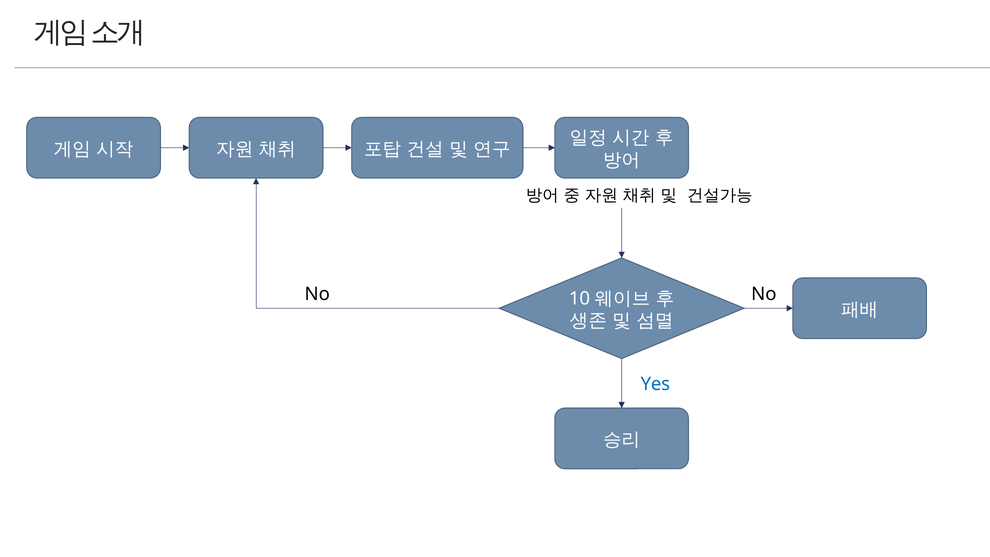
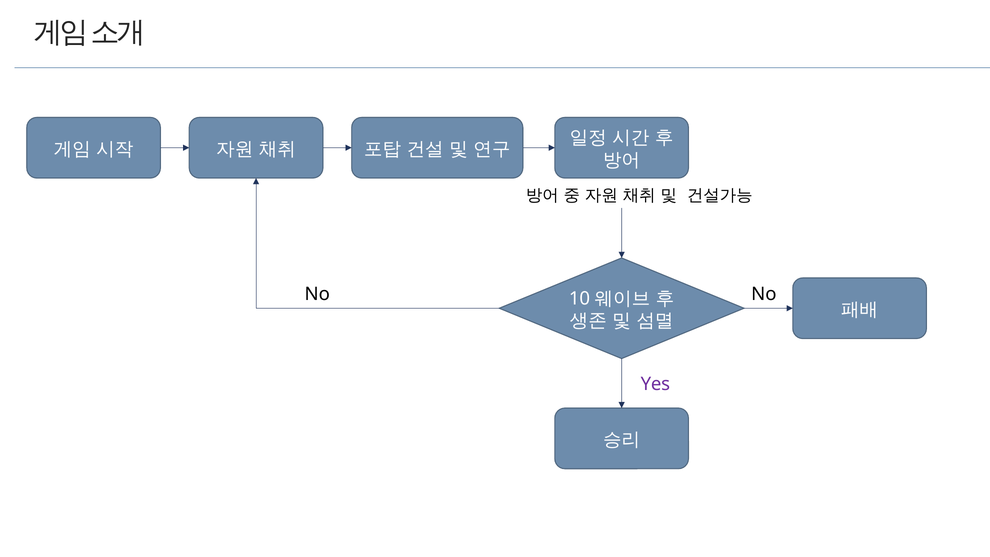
Yes colour: blue -> purple (655, 384)
